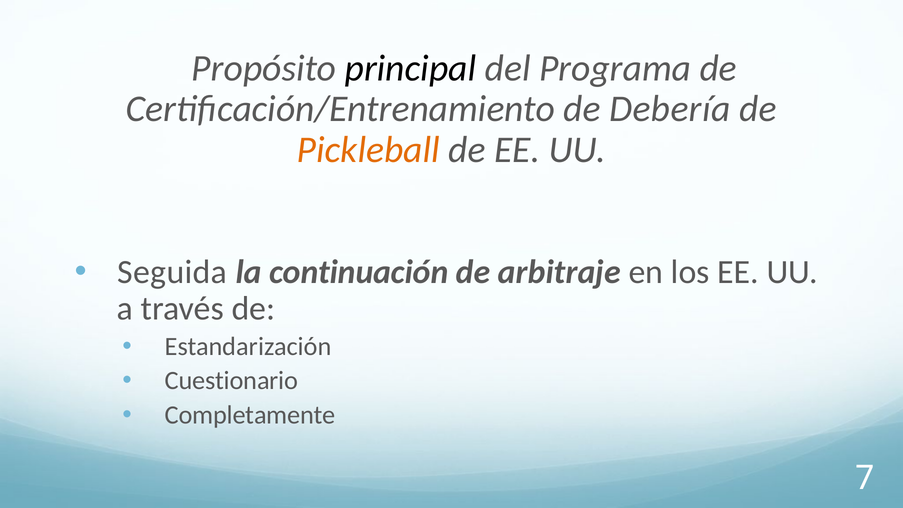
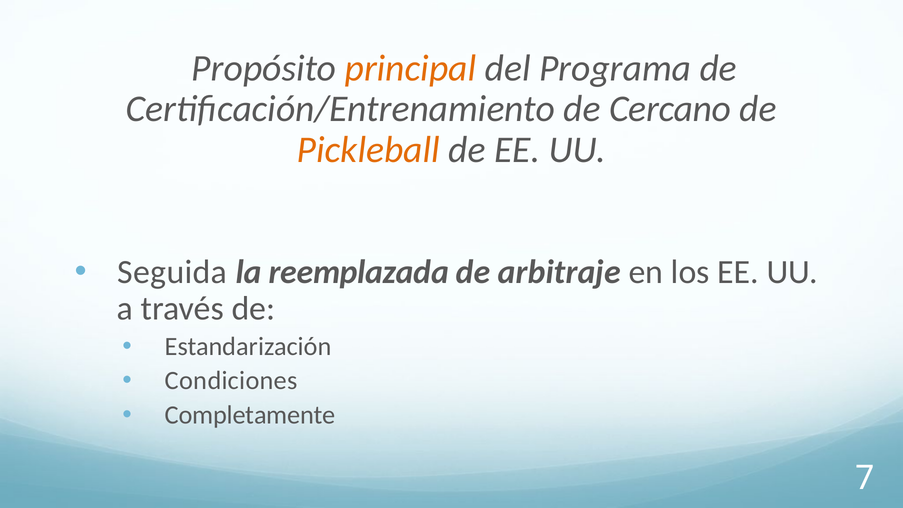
principal colour: black -> orange (410, 68)
Debería: Debería -> Cercano (670, 109)
continuación: continuación -> reemplazada (359, 272)
Cuestionario: Cuestionario -> Condiciones (231, 381)
